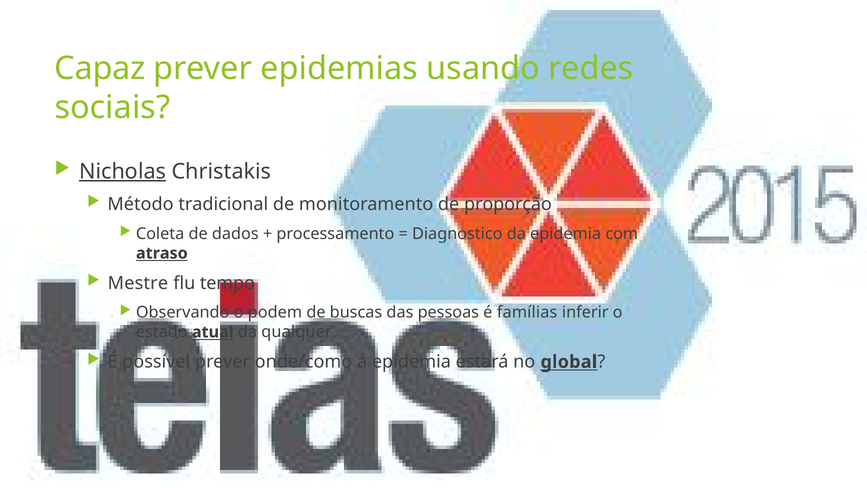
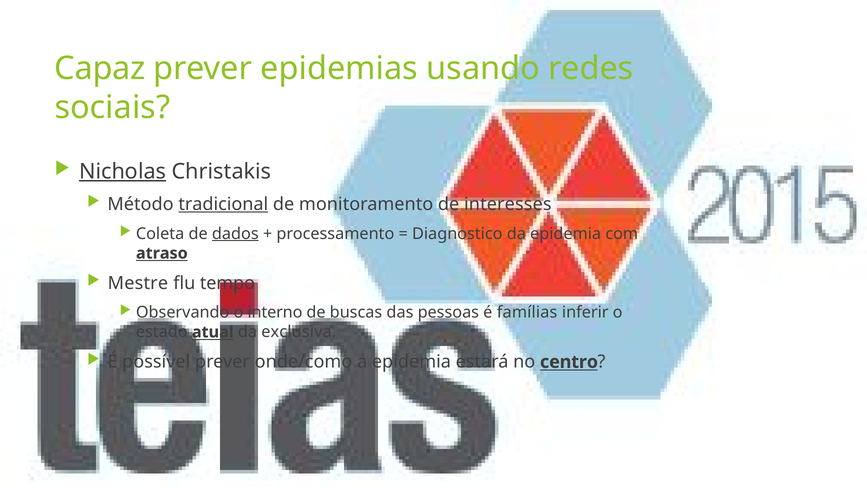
tradicional underline: none -> present (223, 204)
proporção: proporção -> interesses (508, 204)
dados underline: none -> present (235, 234)
podem: podem -> interno (275, 312)
qualquer: qualquer -> exclusiva (299, 332)
global: global -> centro (569, 362)
